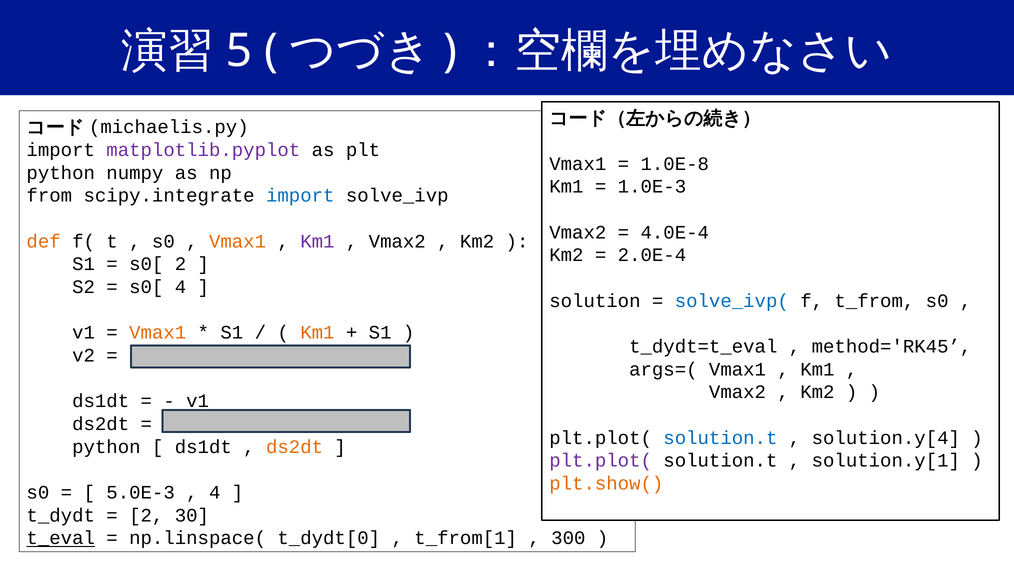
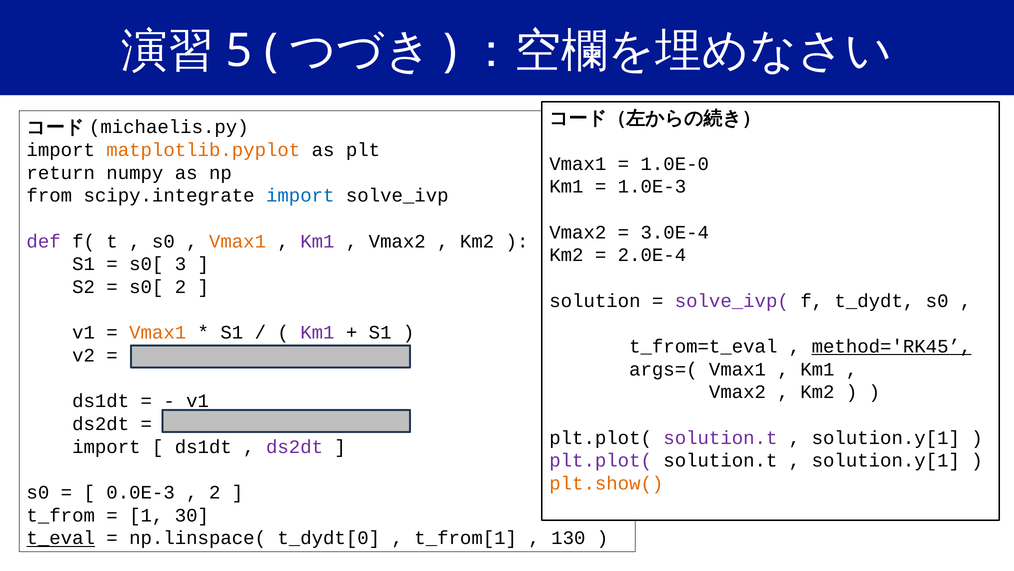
matplotlib.pyplot colour: purple -> orange (203, 150)
1.0E-8: 1.0E-8 -> 1.0E-0 (675, 164)
python: python -> return (61, 173)
4.0E-4: 4.0E-4 -> 3.0E-4 (675, 232)
def colour: orange -> purple (44, 241)
s0[ 2: 2 -> 3 (180, 264)
s0[ 4: 4 -> 2 (180, 287)
solve_ivp( colour: blue -> purple (732, 300)
t_from: t_from -> t_dydt (874, 300)
Km1 colour: orange -> purple (317, 332)
t_dydt=t_eval: t_dydt=t_eval -> t_from=t_eval (703, 346)
method='RK45 underline: none -> present (892, 346)
solution.t colour: blue -> purple (720, 437)
solution.y[4: solution.y[4 -> solution.y[1 (886, 437)
python: python -> import (106, 446)
ds2dt colour: orange -> purple (295, 446)
5.0E-3: 5.0E-3 -> 0.0E-3 (141, 492)
4: 4 -> 2 (215, 492)
t_dydt: t_dydt -> t_from (61, 515)
2: 2 -> 1 (146, 515)
300: 300 -> 130 (568, 538)
